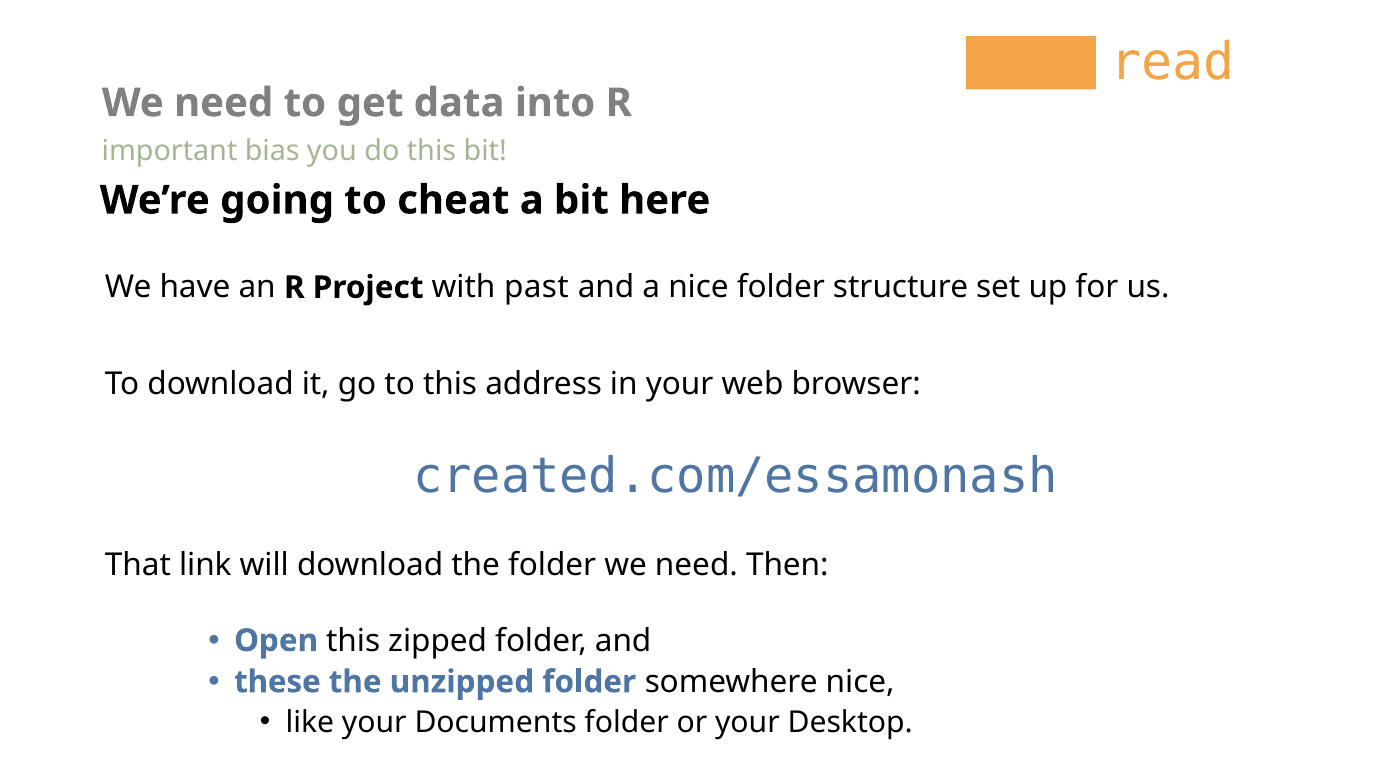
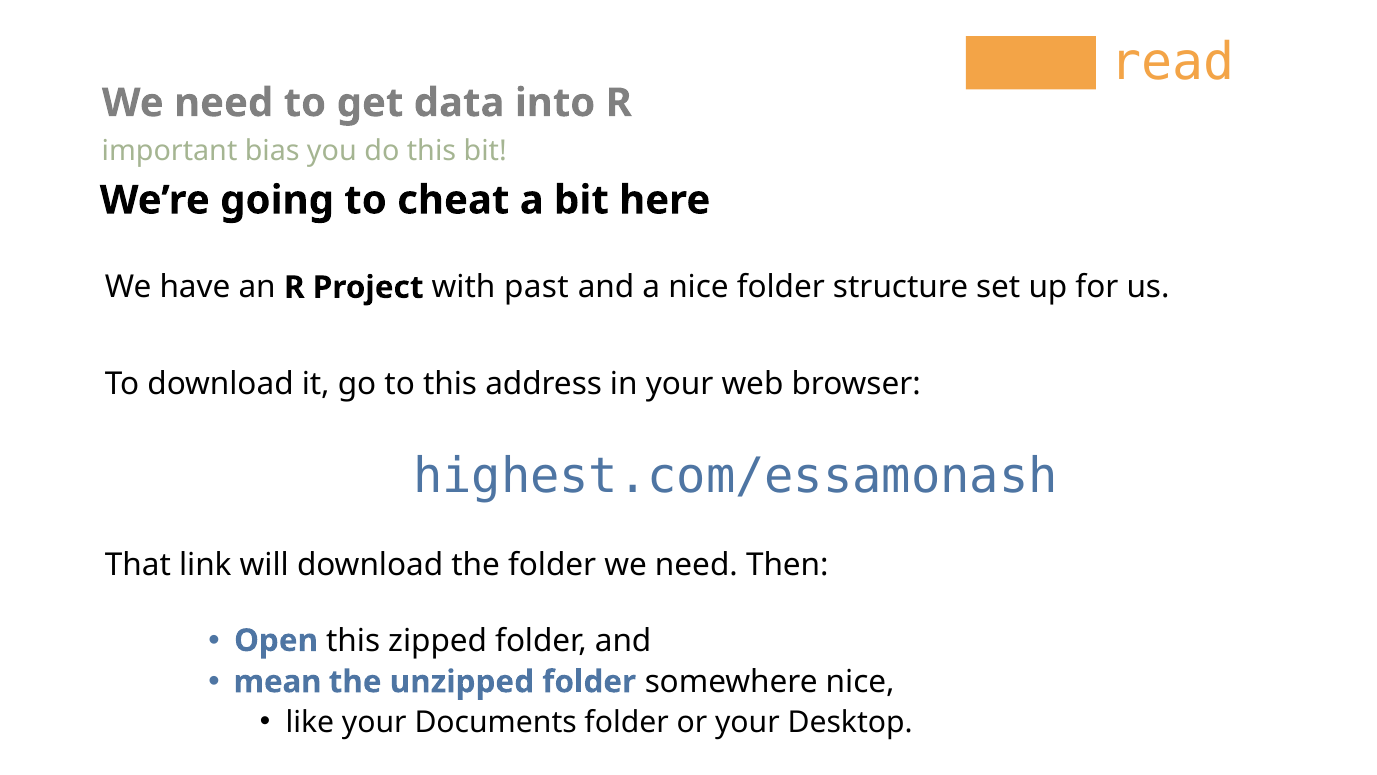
created.com/essamonash: created.com/essamonash -> highest.com/essamonash (735, 476)
these: these -> mean (277, 681)
